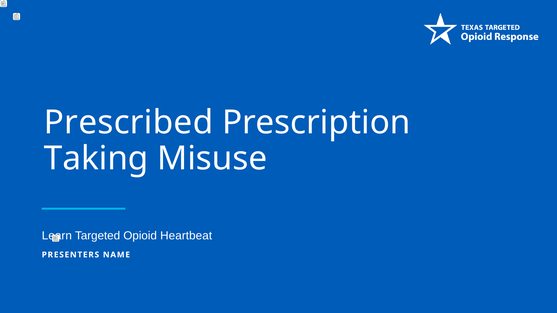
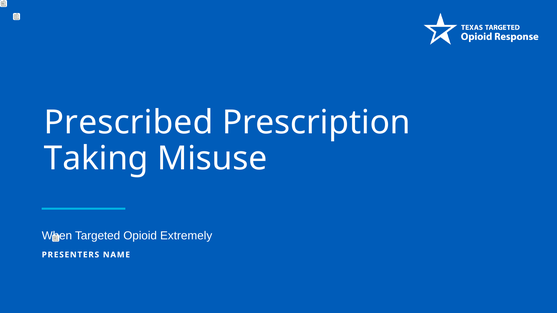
Learn: Learn -> When (57, 236)
Heartbeat: Heartbeat -> Extremely (186, 236)
